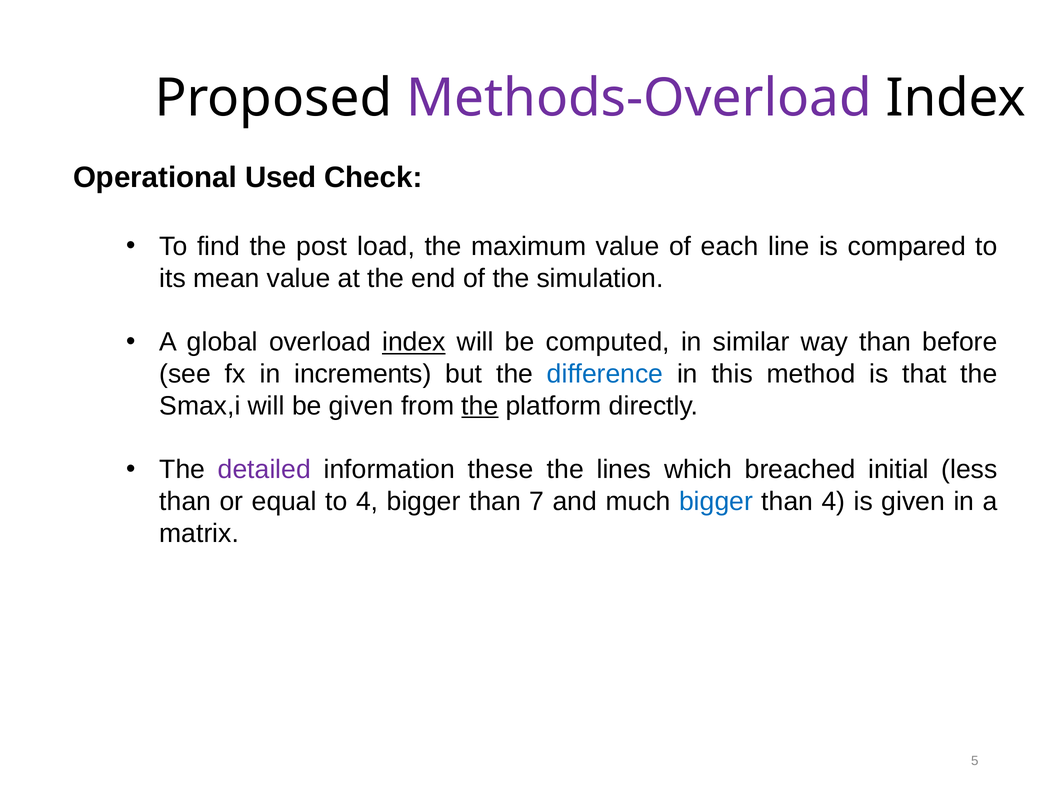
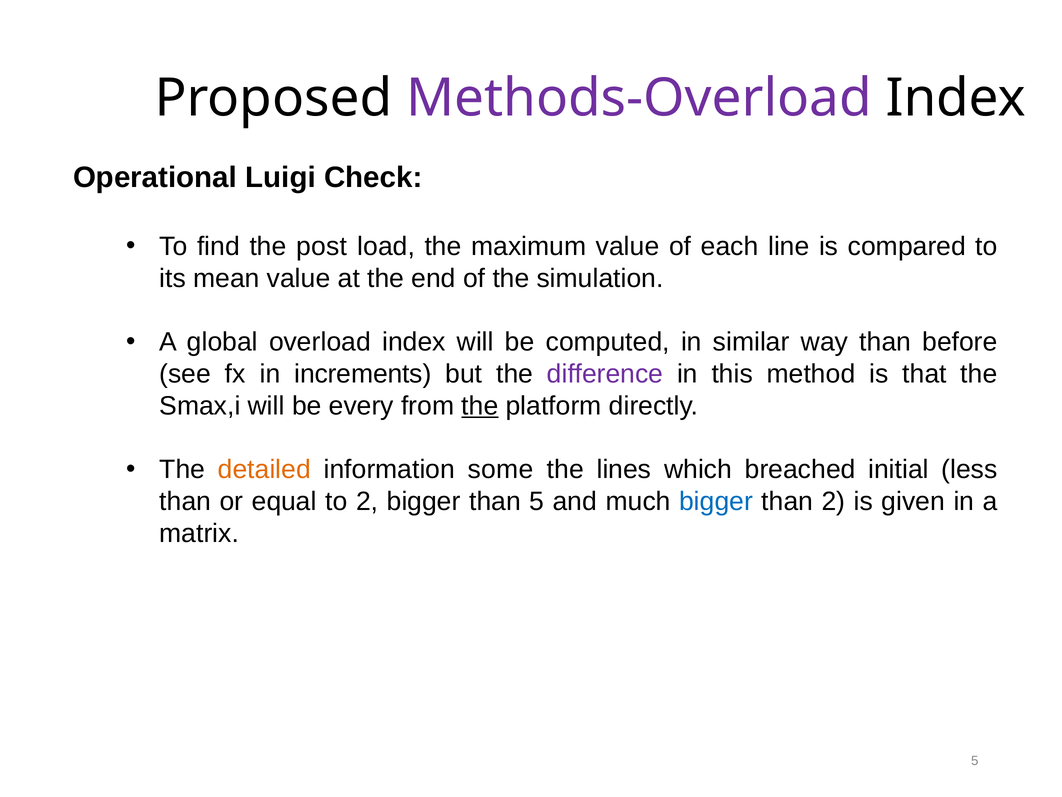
Used: Used -> Luigi (281, 178)
index underline: present -> none (414, 342)
difference colour: blue -> purple (605, 374)
be given: given -> every (361, 406)
detailed colour: purple -> orange (264, 469)
these: these -> some (501, 469)
to 4: 4 -> 2 (367, 501)
than 7: 7 -> 5 (537, 501)
than 4: 4 -> 2 (833, 501)
